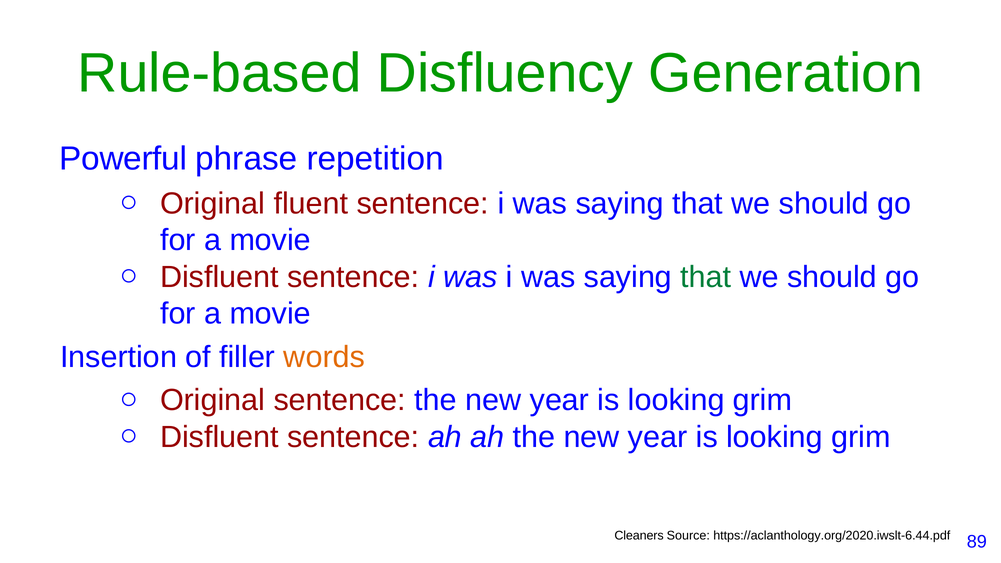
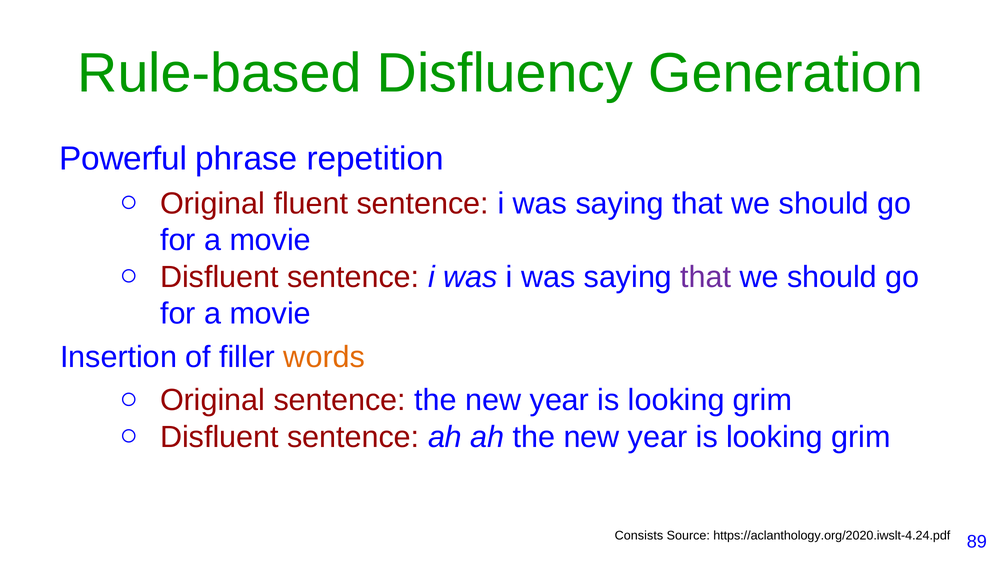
that colour: green -> purple (706, 277)
Cleaners: Cleaners -> Consists (639, 536)
https://aclanthology.org/2020.iwslt-6.44.pdf: https://aclanthology.org/2020.iwslt-6.44.pdf -> https://aclanthology.org/2020.iwslt-4.24.pdf (832, 536)
